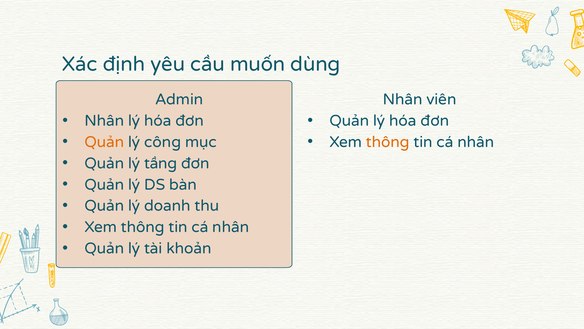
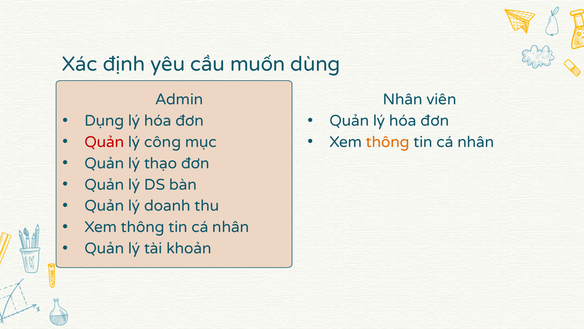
Nhân: Nhân -> Dụng (104, 121)
Quản colour: orange -> red (104, 142)
tầng: tầng -> thạo (161, 163)
